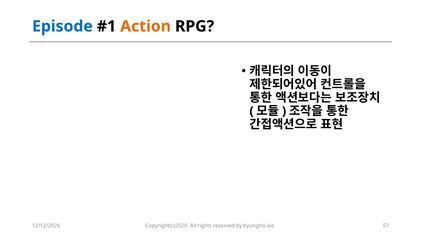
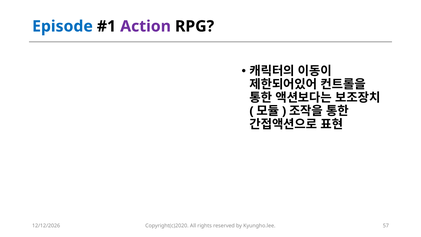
Action colour: orange -> purple (146, 26)
